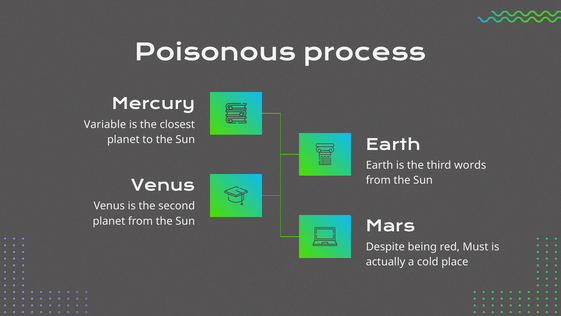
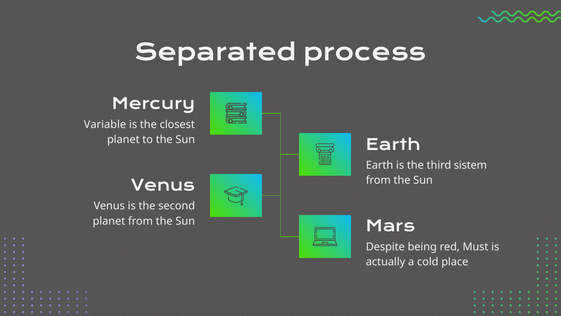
Poisonous: Poisonous -> Separated (215, 53)
words: words -> sistem (470, 165)
